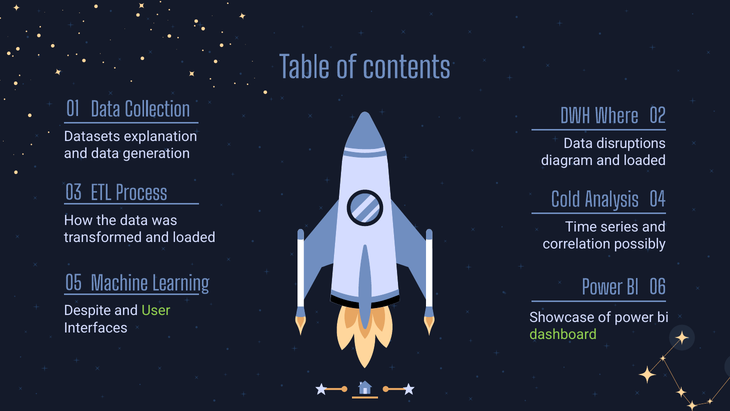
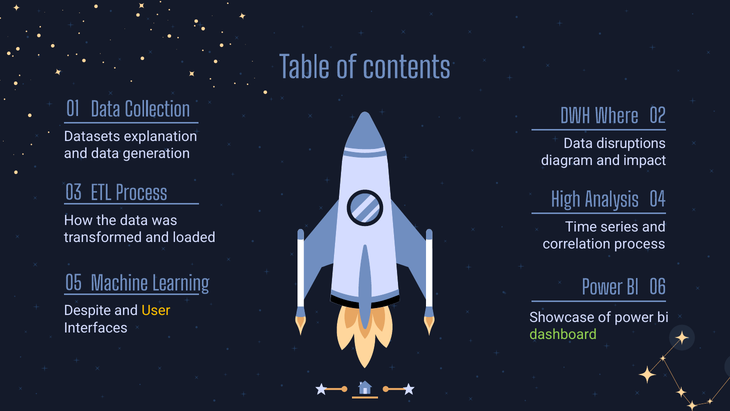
diagram and loaded: loaded -> impact (645, 160)
Cold: Cold -> High (566, 200)
correlation possibly: possibly -> process (640, 244)
User colour: light green -> yellow (156, 311)
